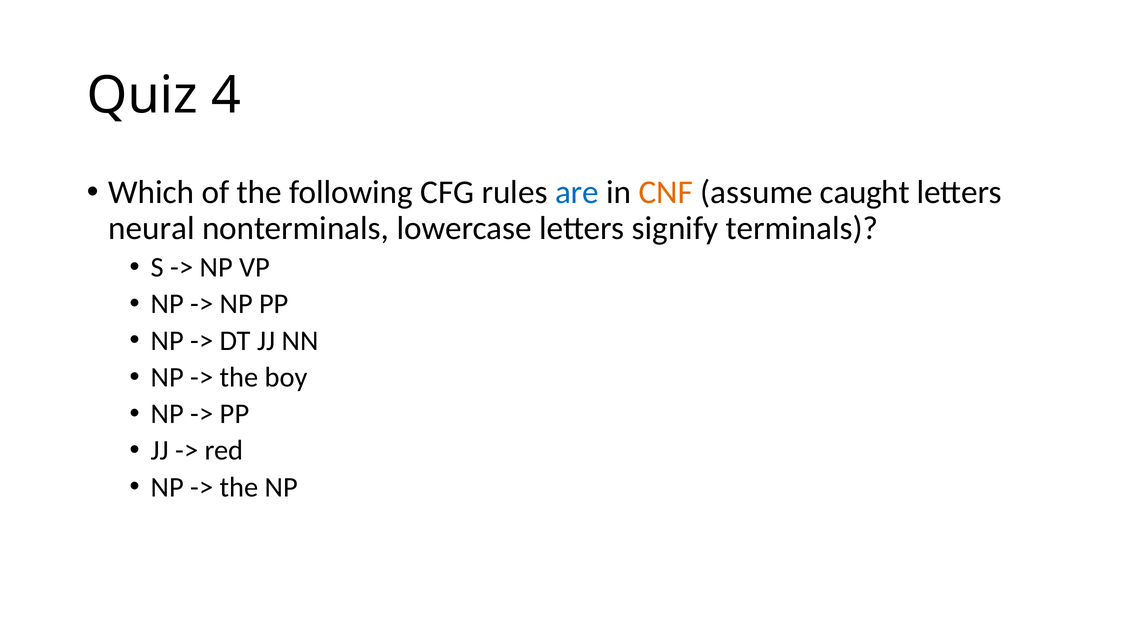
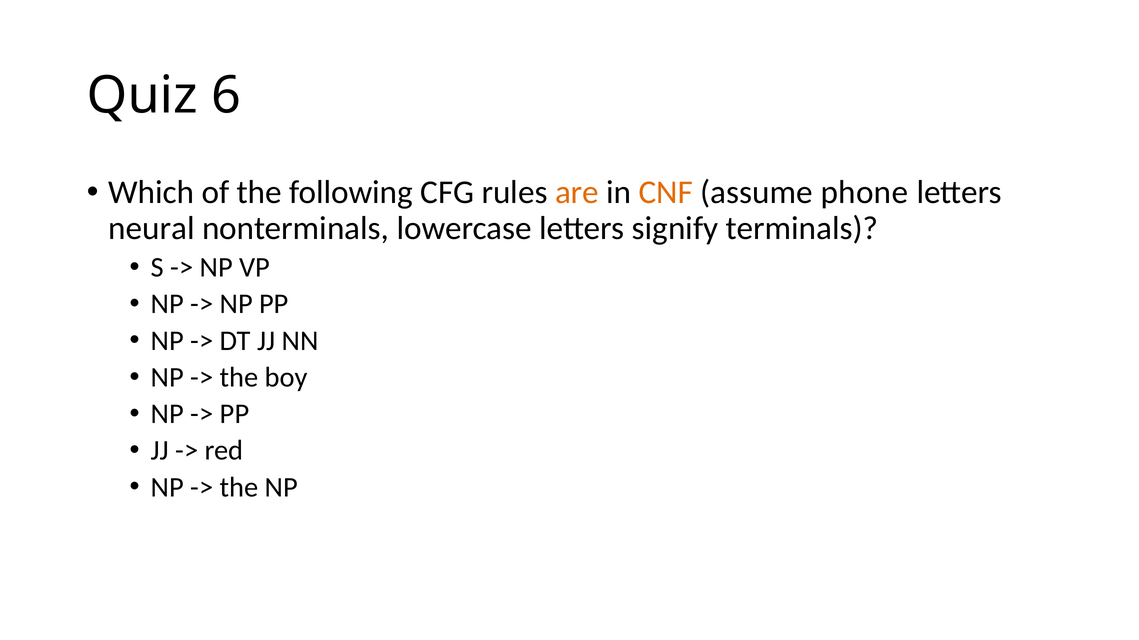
4: 4 -> 6 (226, 96)
are colour: blue -> orange (577, 193)
caught: caught -> phone (864, 193)
